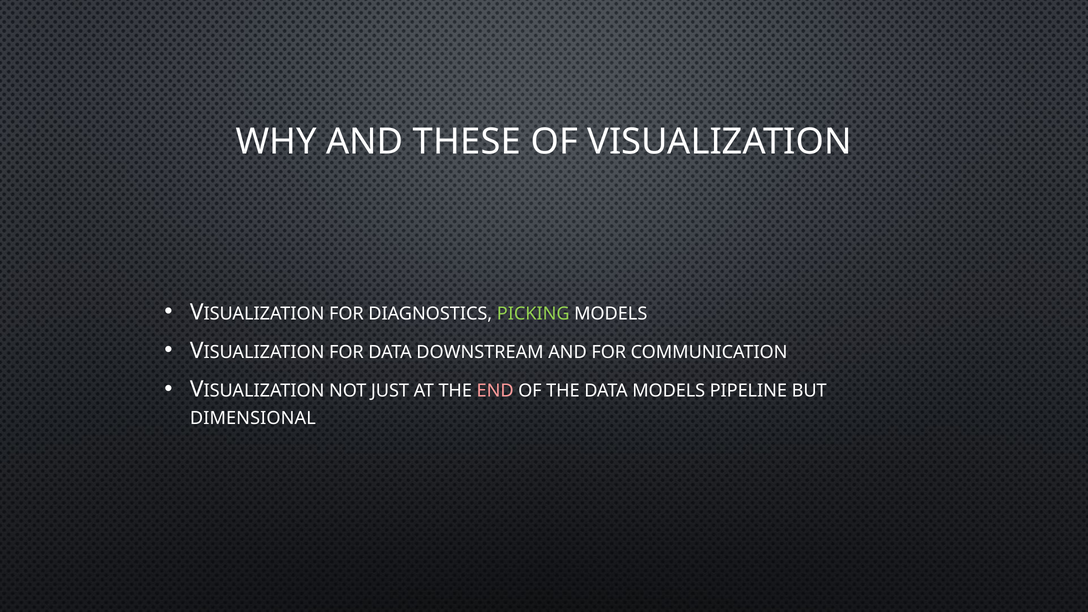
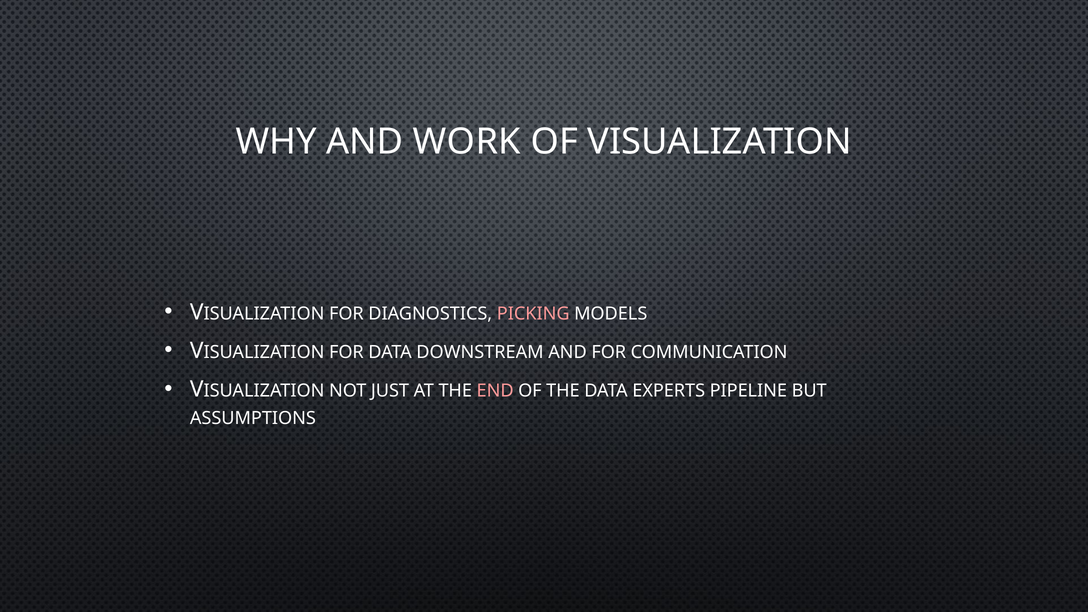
THESE: THESE -> WORK (467, 142)
PICKING colour: light green -> pink (533, 314)
DATA MODELS: MODELS -> EXPERTS (669, 391)
DIMENSIONAL: DIMENSIONAL -> ASSUMPTIONS (253, 418)
